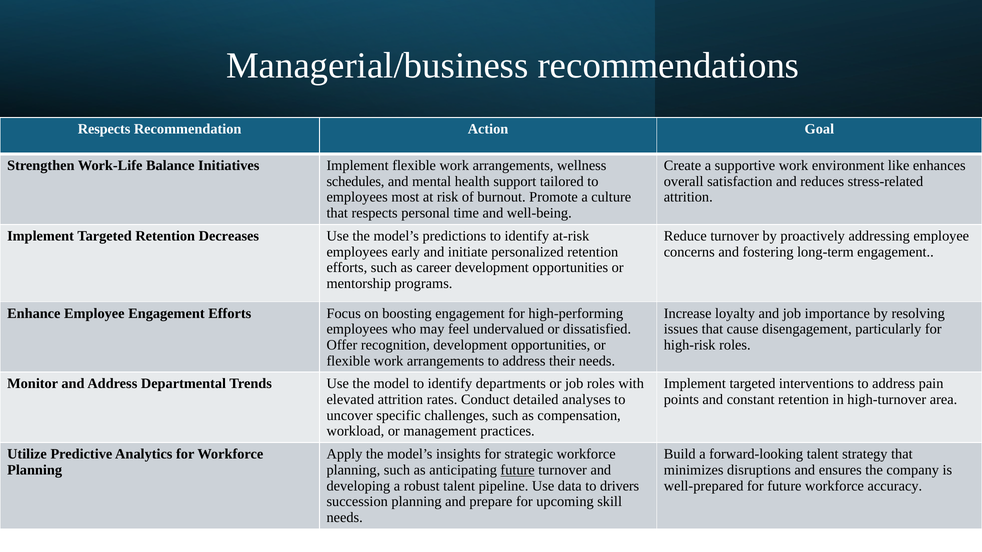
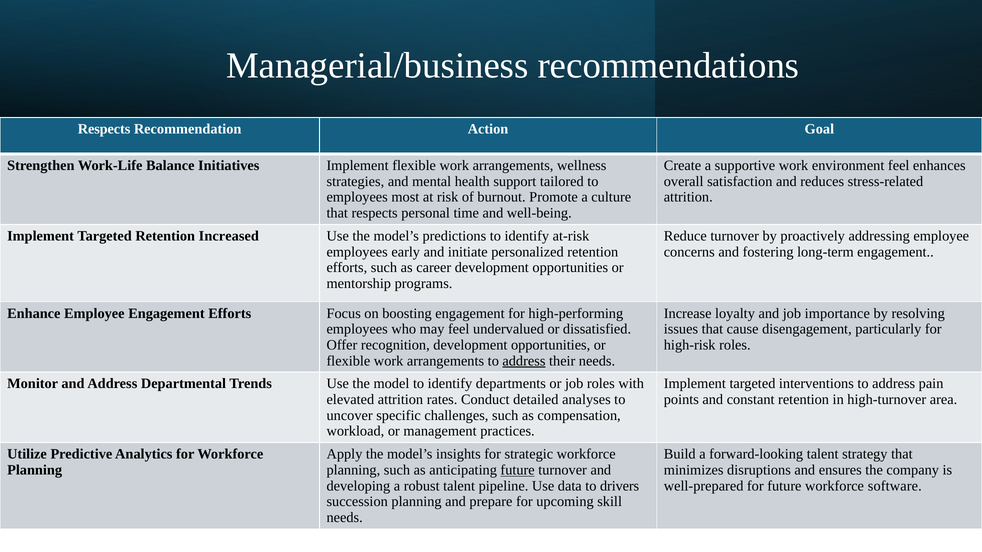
environment like: like -> feel (899, 166)
schedules: schedules -> strategies (355, 182)
Decreases: Decreases -> Increased (229, 236)
address underline: none -> present (524, 361)
accuracy: accuracy -> software (895, 486)
